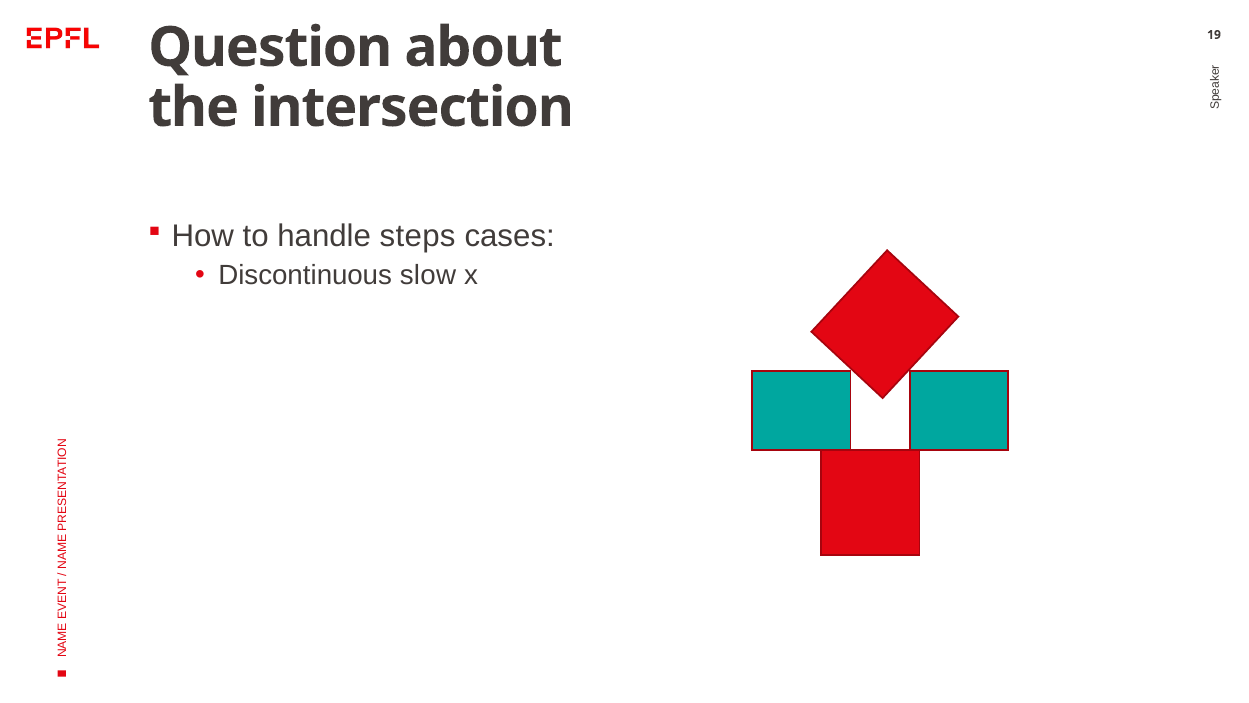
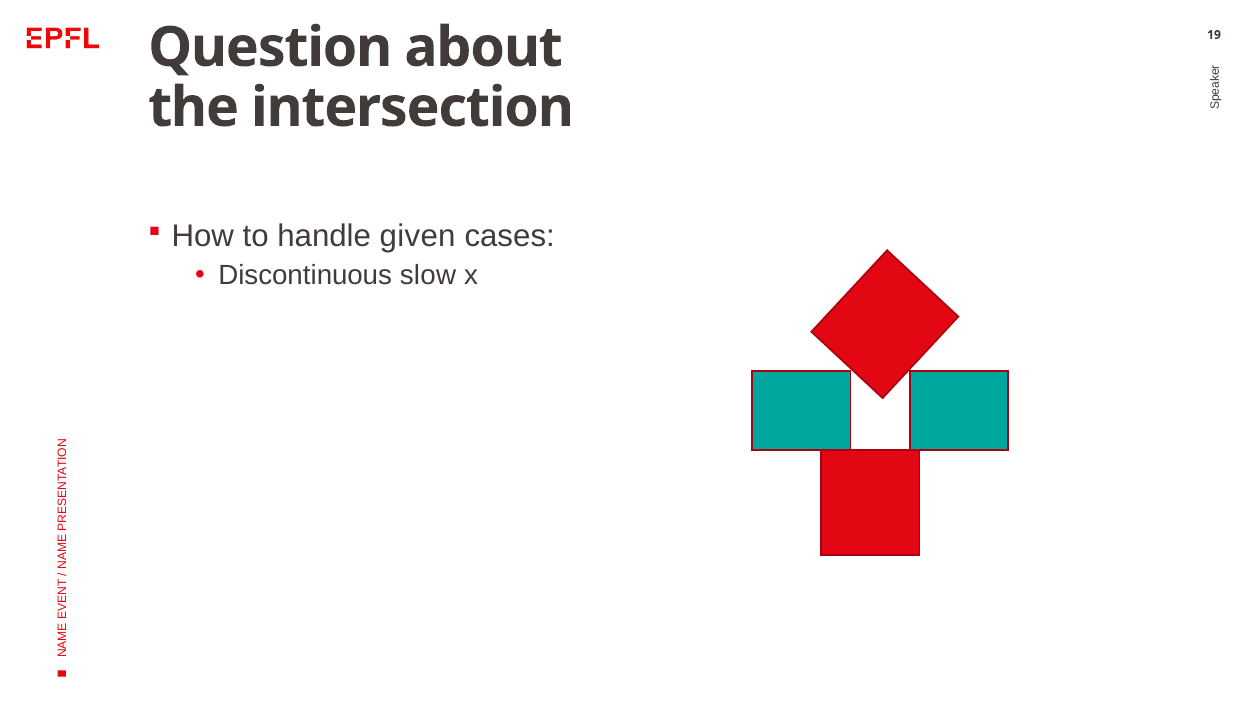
steps: steps -> given (418, 237)
